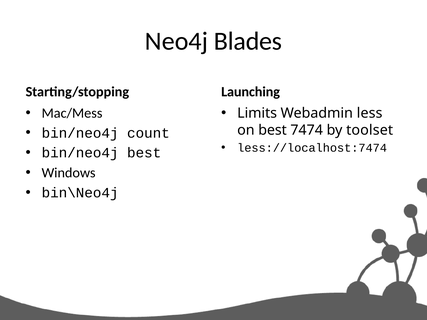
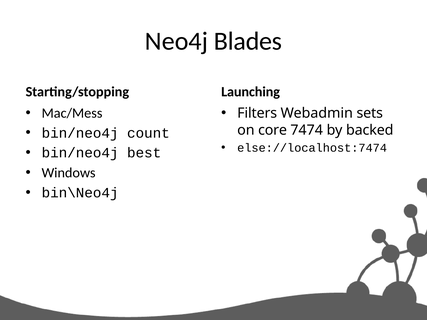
Limits: Limits -> Filters (257, 113)
less: less -> sets (370, 113)
on best: best -> core (273, 130)
toolset: toolset -> backed (370, 130)
less://localhost:7474: less://localhost:7474 -> else://localhost:7474 (312, 148)
